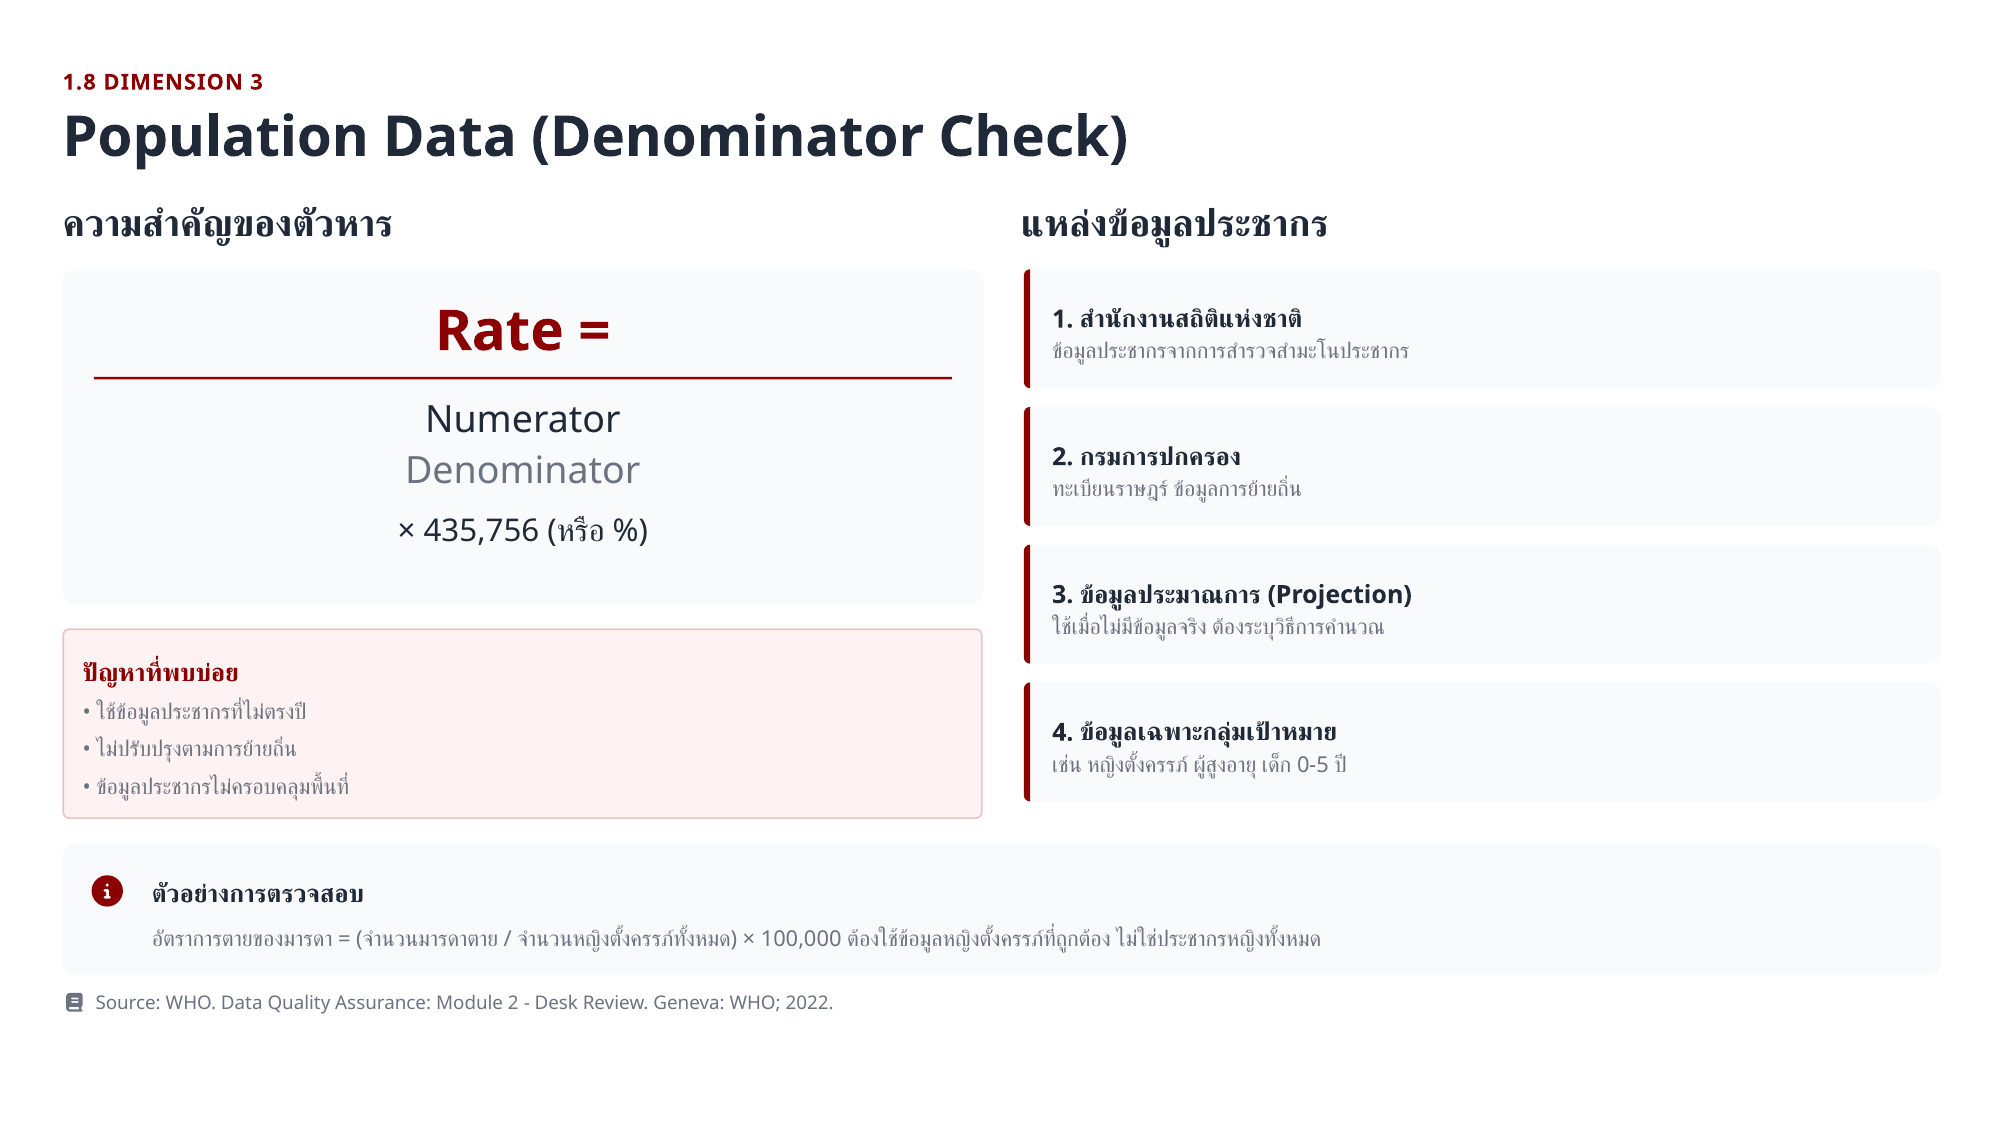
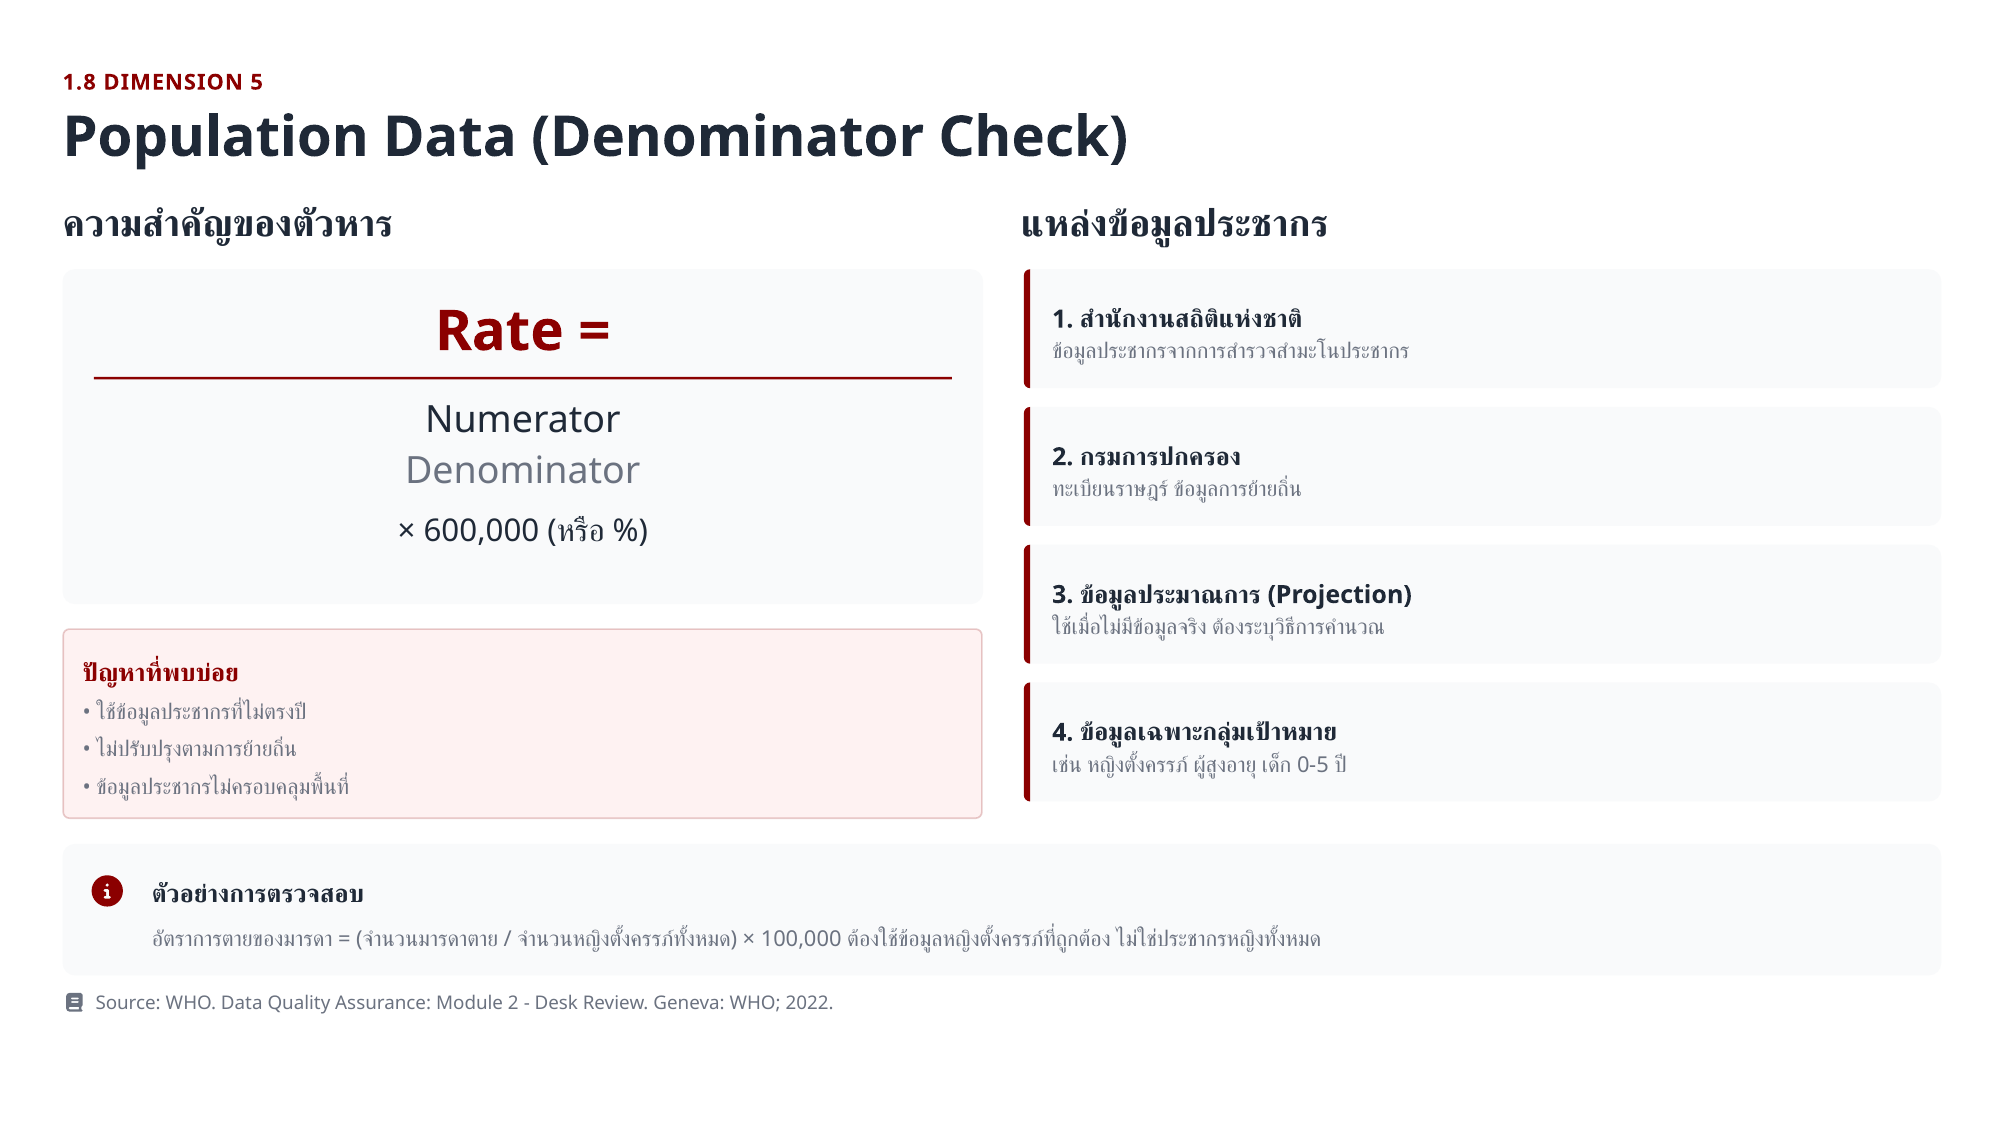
DIMENSION 3: 3 -> 5 (257, 82)
435,756: 435,756 -> 600,000 (481, 531)
